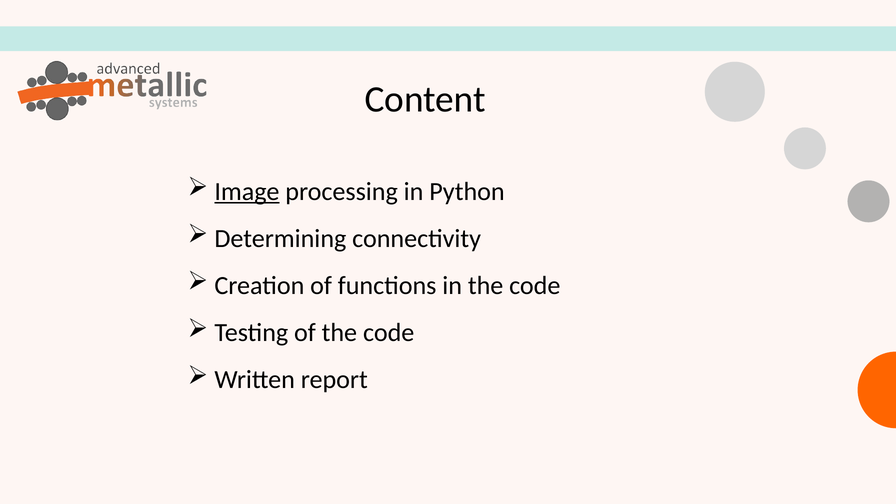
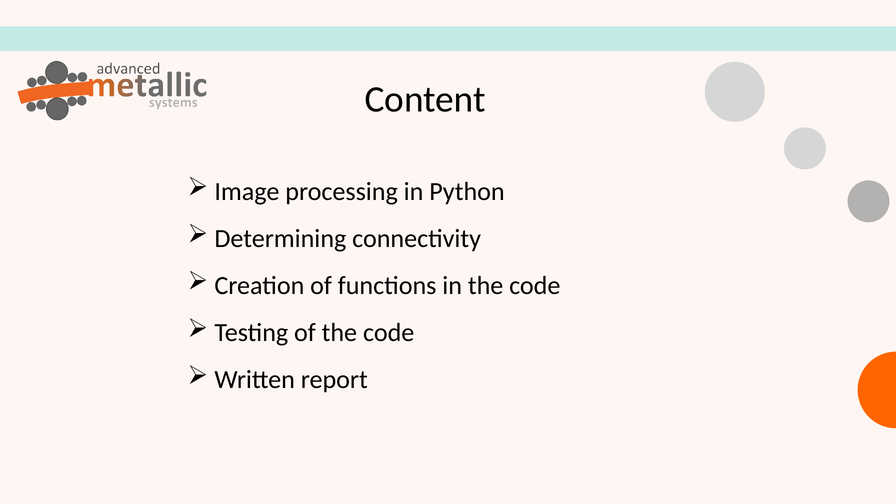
Image underline: present -> none (247, 191)
